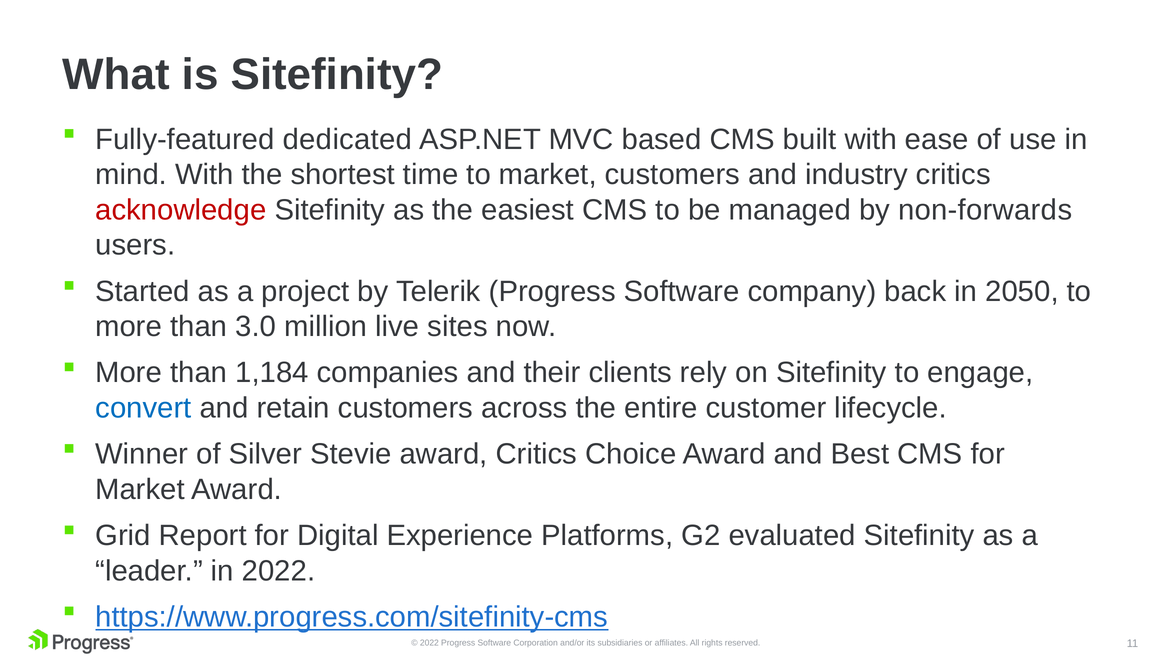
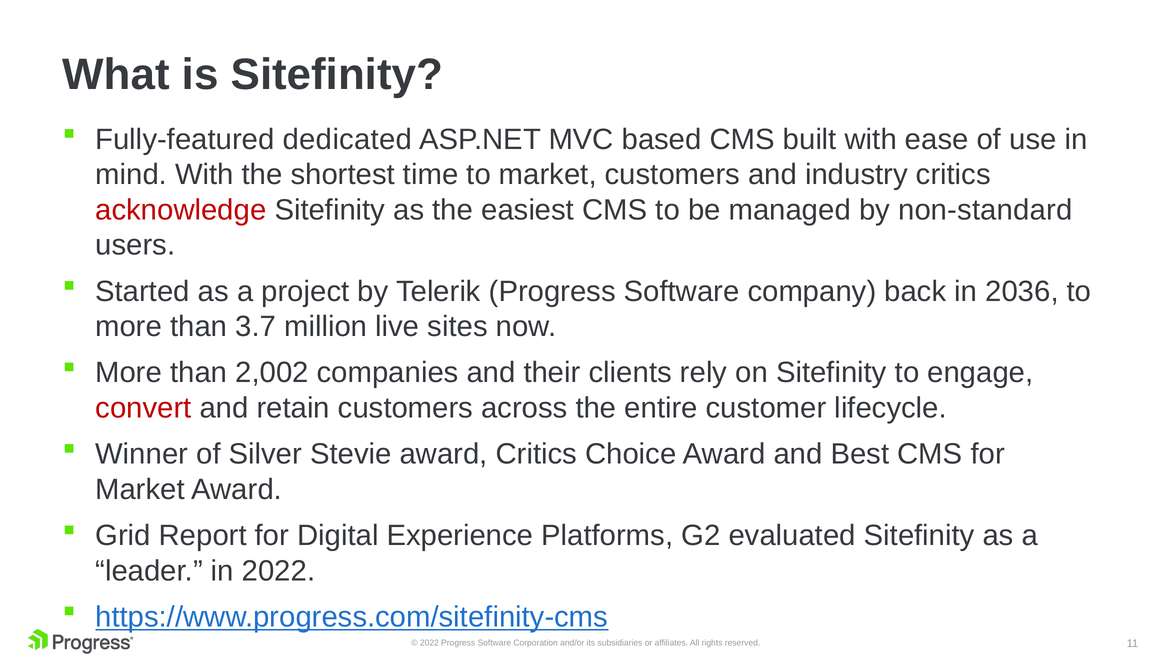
non-forwards: non-forwards -> non-standard (985, 210)
2050: 2050 -> 2036 (1022, 291)
3.0: 3.0 -> 3.7 (256, 326)
1,184: 1,184 -> 2,002 (272, 372)
convert colour: blue -> red (143, 408)
